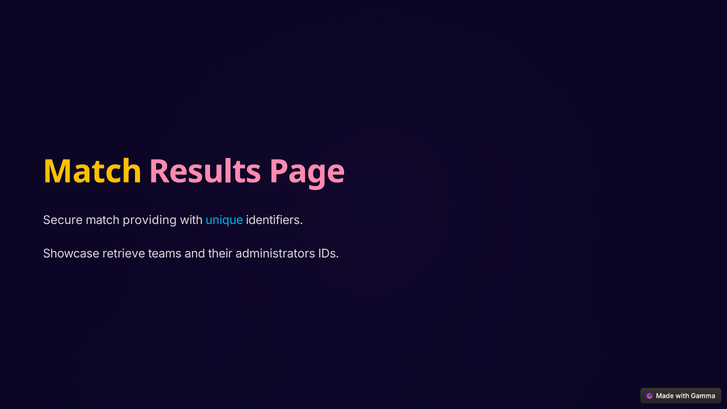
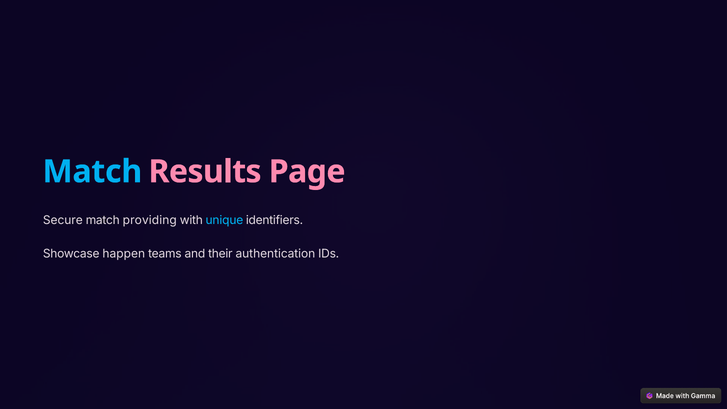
Match colour: yellow -> light blue (92, 172)
retrieve: retrieve -> happen (124, 254)
administrators: administrators -> authentication (275, 254)
